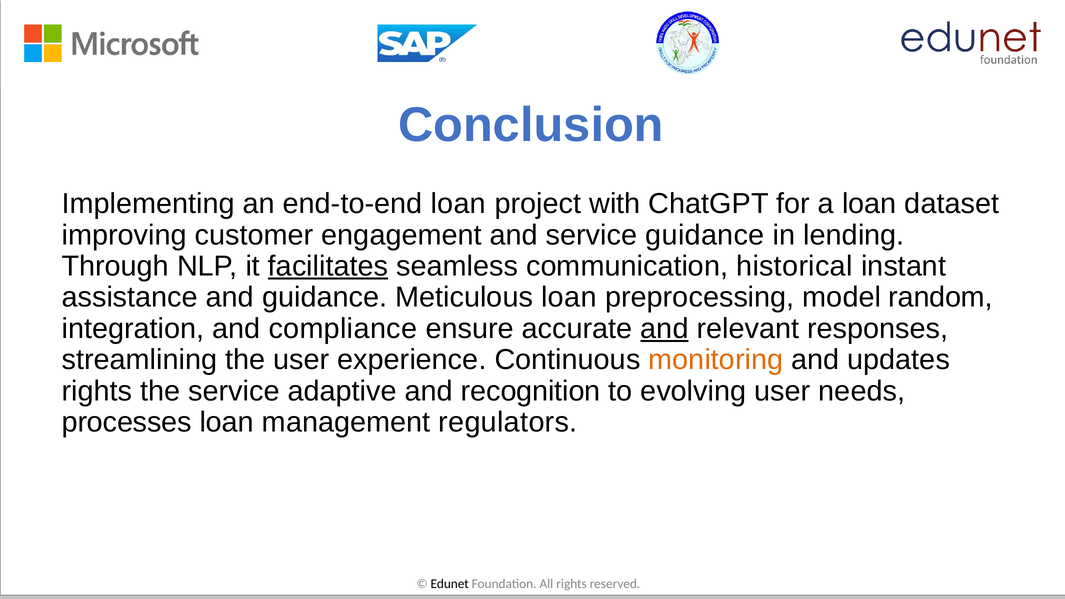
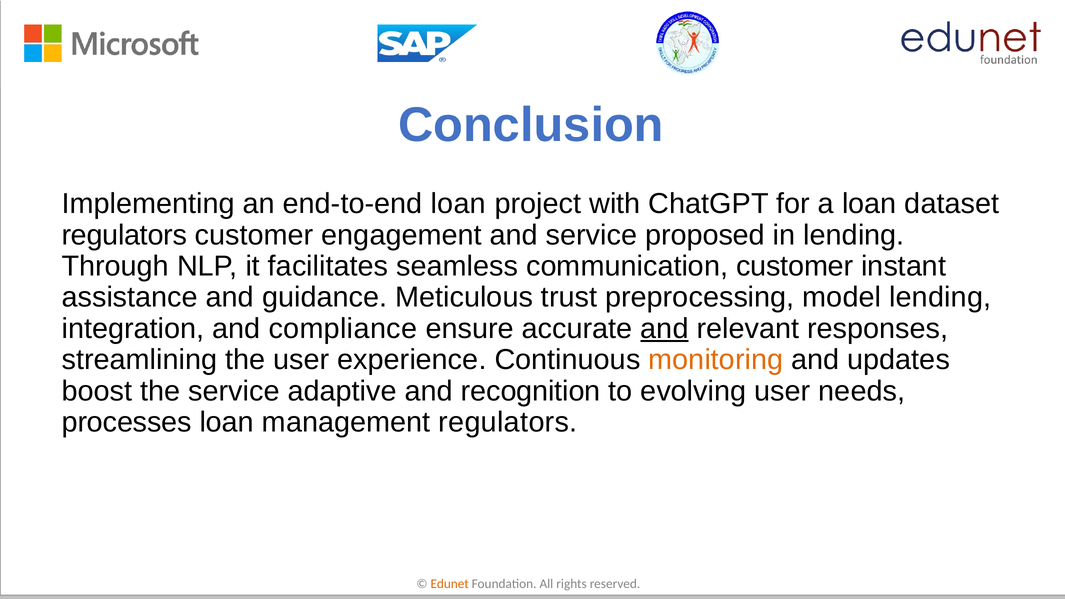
improving: improving -> regulators (124, 235)
service guidance: guidance -> proposed (705, 235)
facilitates underline: present -> none (328, 266)
communication historical: historical -> customer (795, 266)
Meticulous loan: loan -> trust (569, 297)
model random: random -> lending (940, 297)
rights: rights -> boost (97, 391)
Edunet colour: black -> orange (450, 584)
